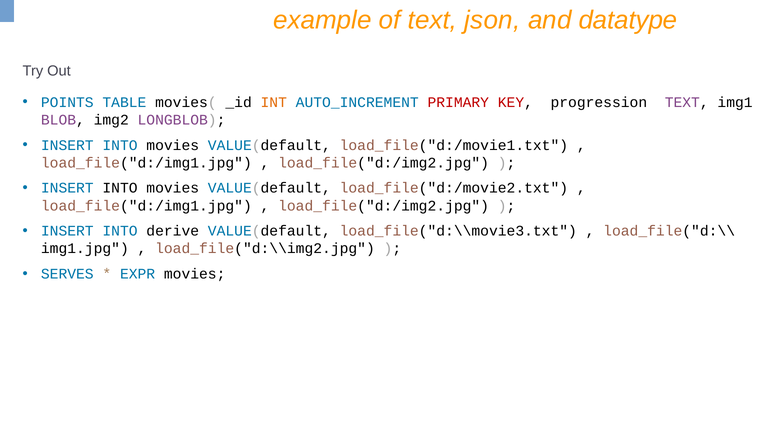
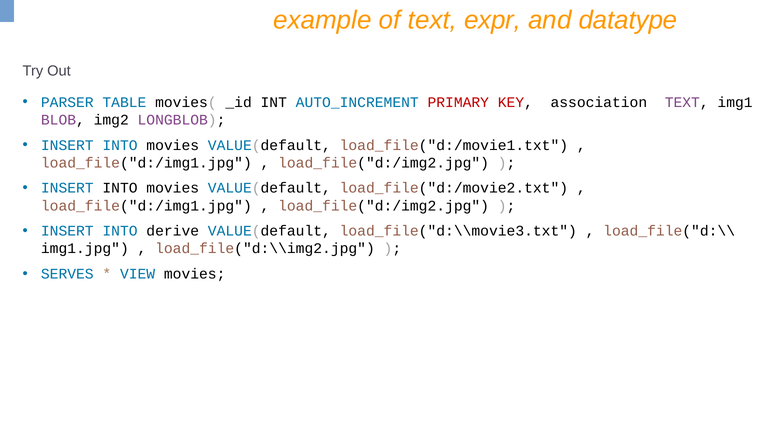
json: json -> expr (493, 20)
POINTS: POINTS -> PARSER (67, 102)
INT colour: orange -> black (274, 102)
progression: progression -> association (599, 102)
EXPR: EXPR -> VIEW (138, 274)
